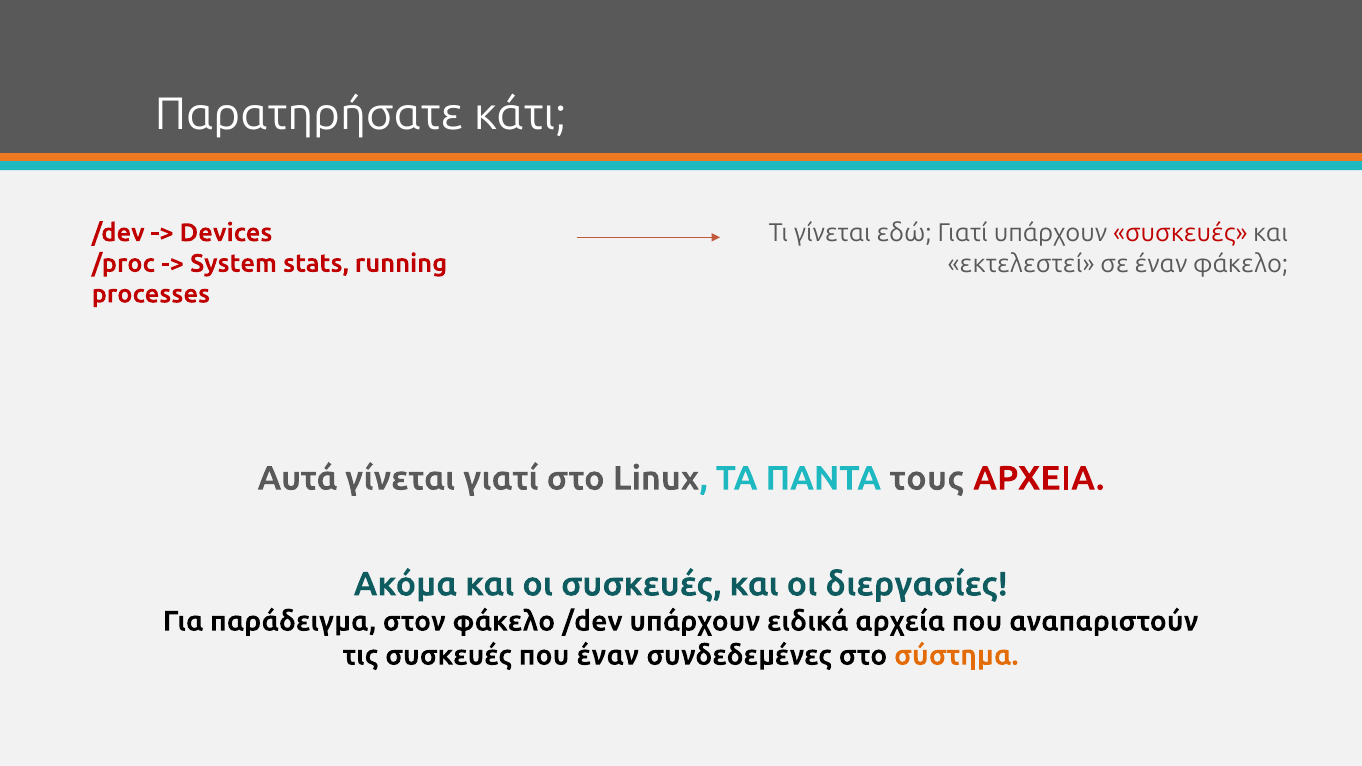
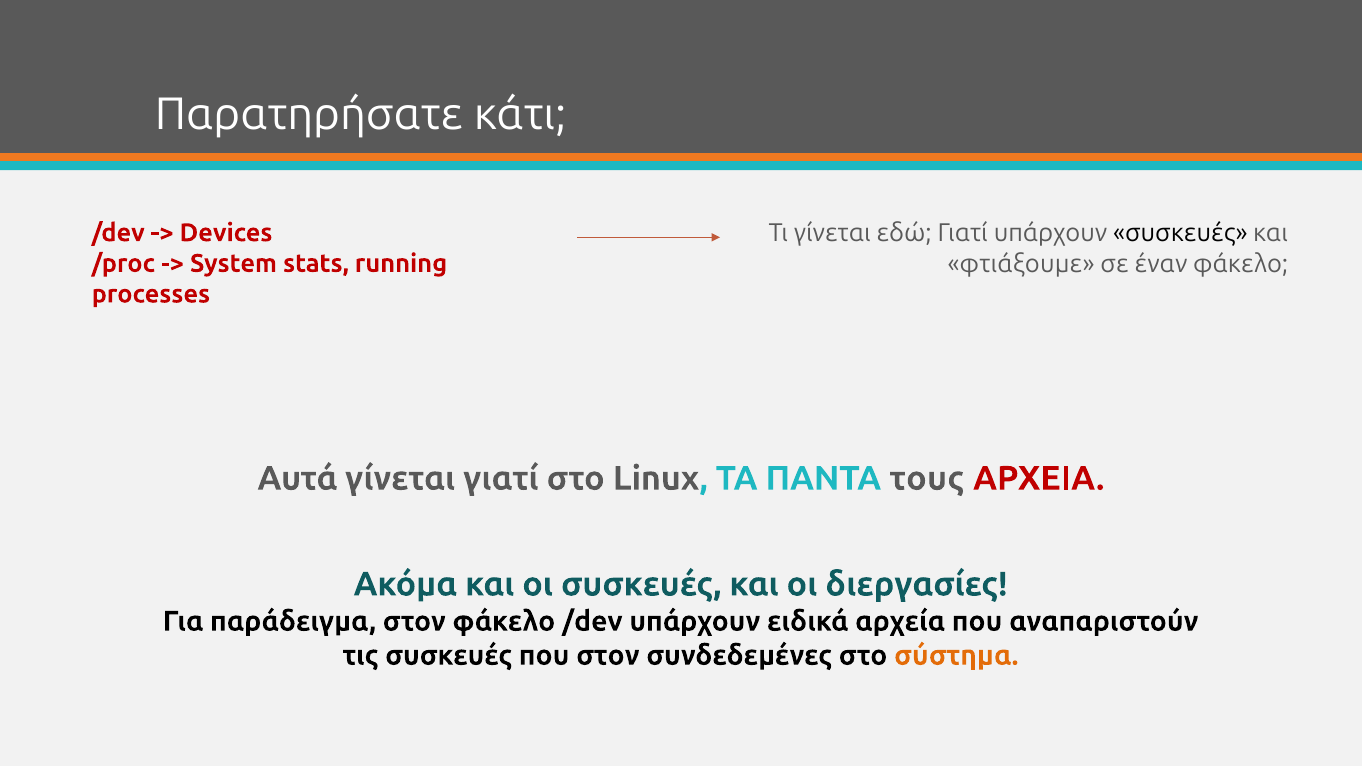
συσκευές colour: red -> black (1180, 234)
εκτελεστεί: εκτελεστεί -> φτιάξουμε (1021, 264)
που έναν: έναν -> στον (608, 655)
